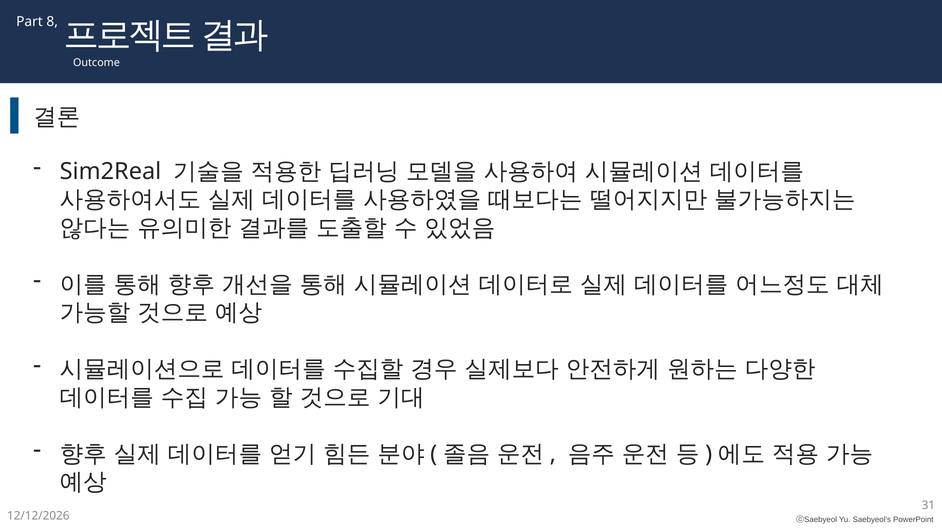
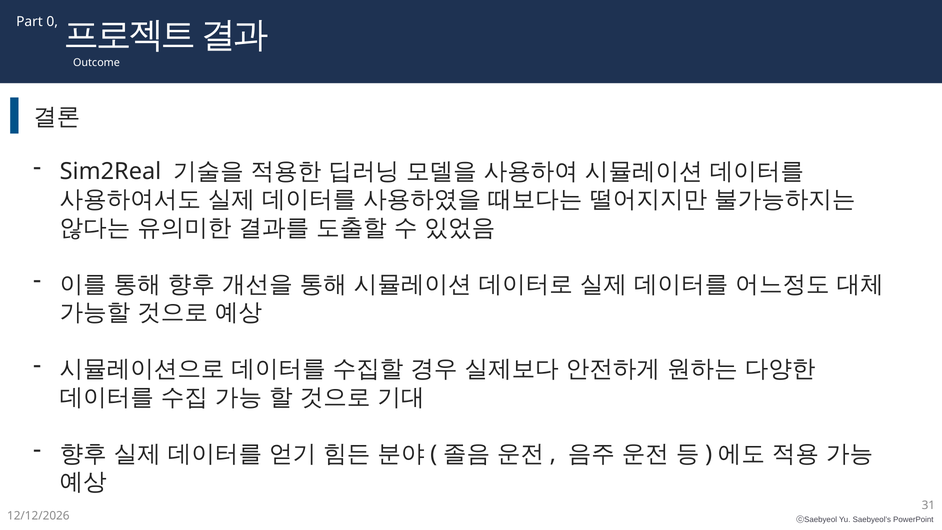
8: 8 -> 0 (52, 22)
